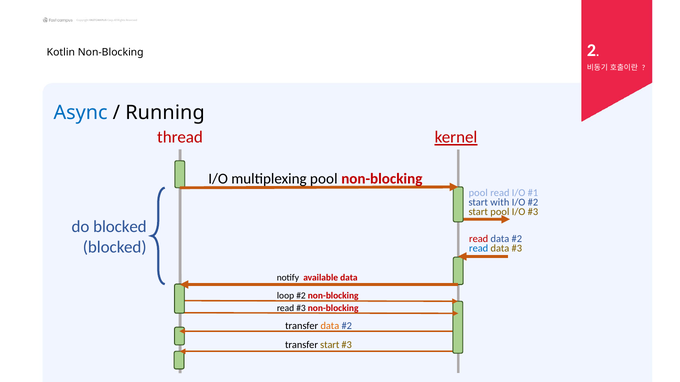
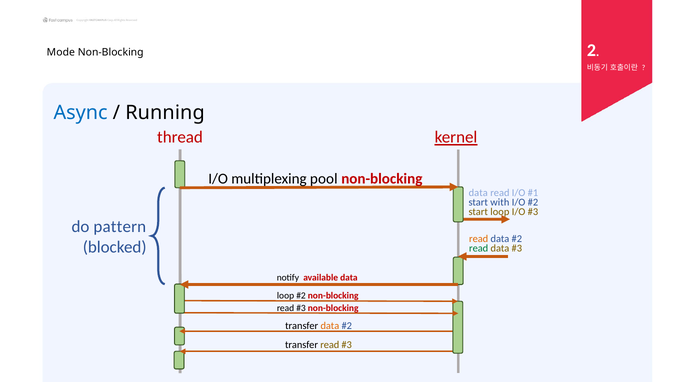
Kotlin: Kotlin -> Mode (61, 52)
pool: pool -> data (478, 193)
start pool: pool -> loop (500, 212)
do blocked: blocked -> pattern (120, 227)
read colour: red -> orange (479, 239)
read colour: blue -> green (479, 249)
transfer start: start -> read (330, 345)
